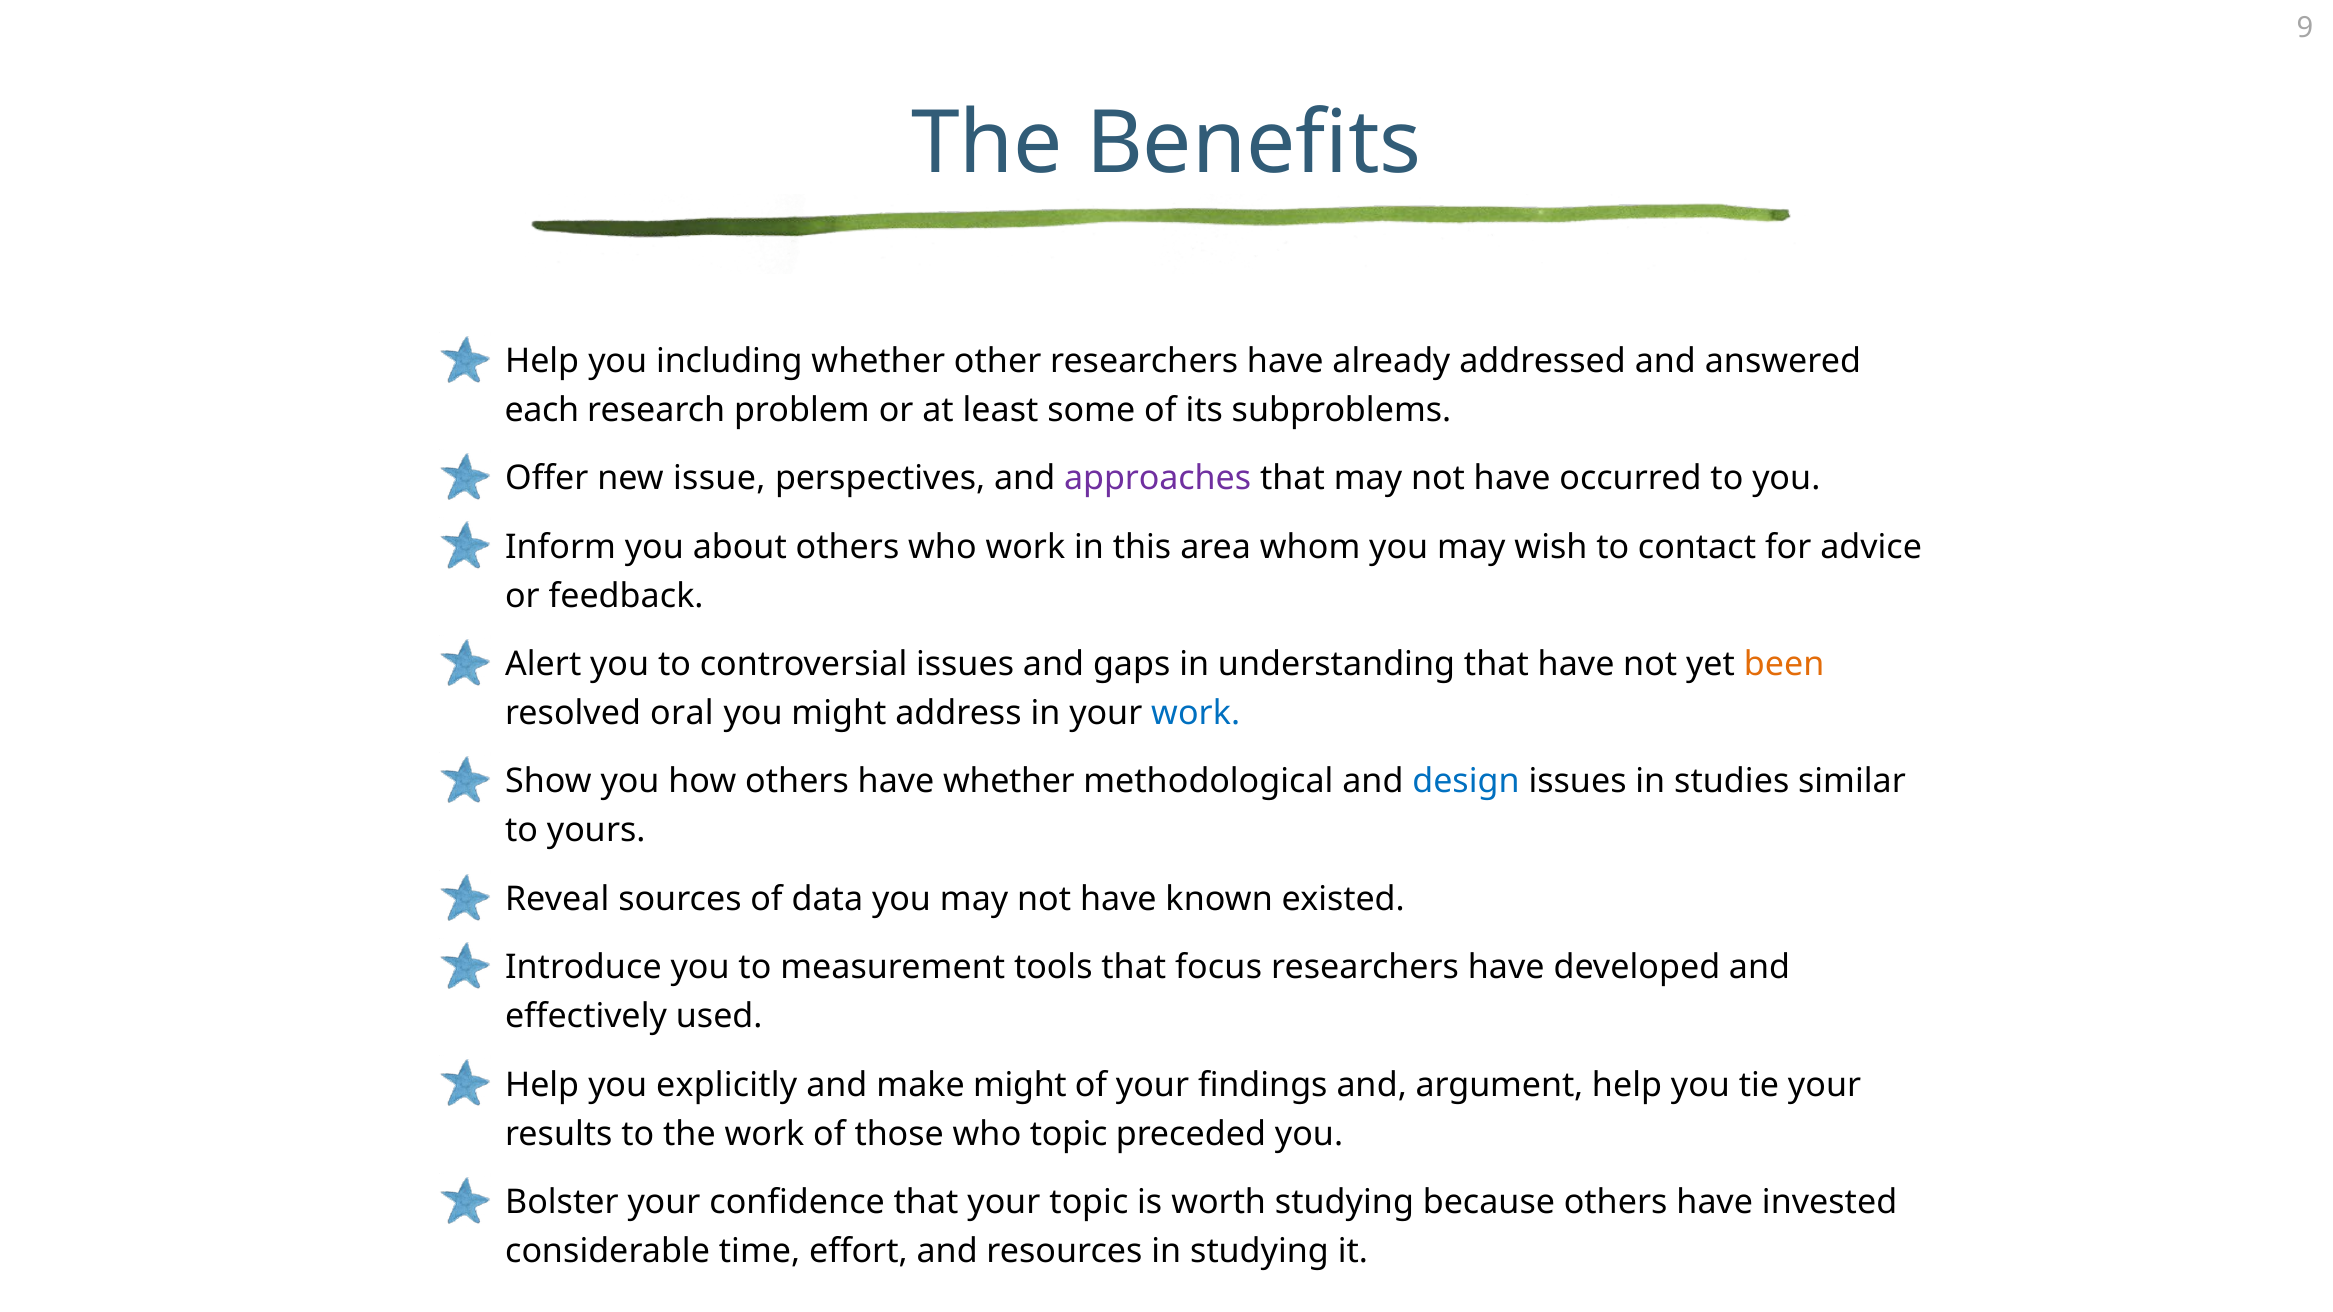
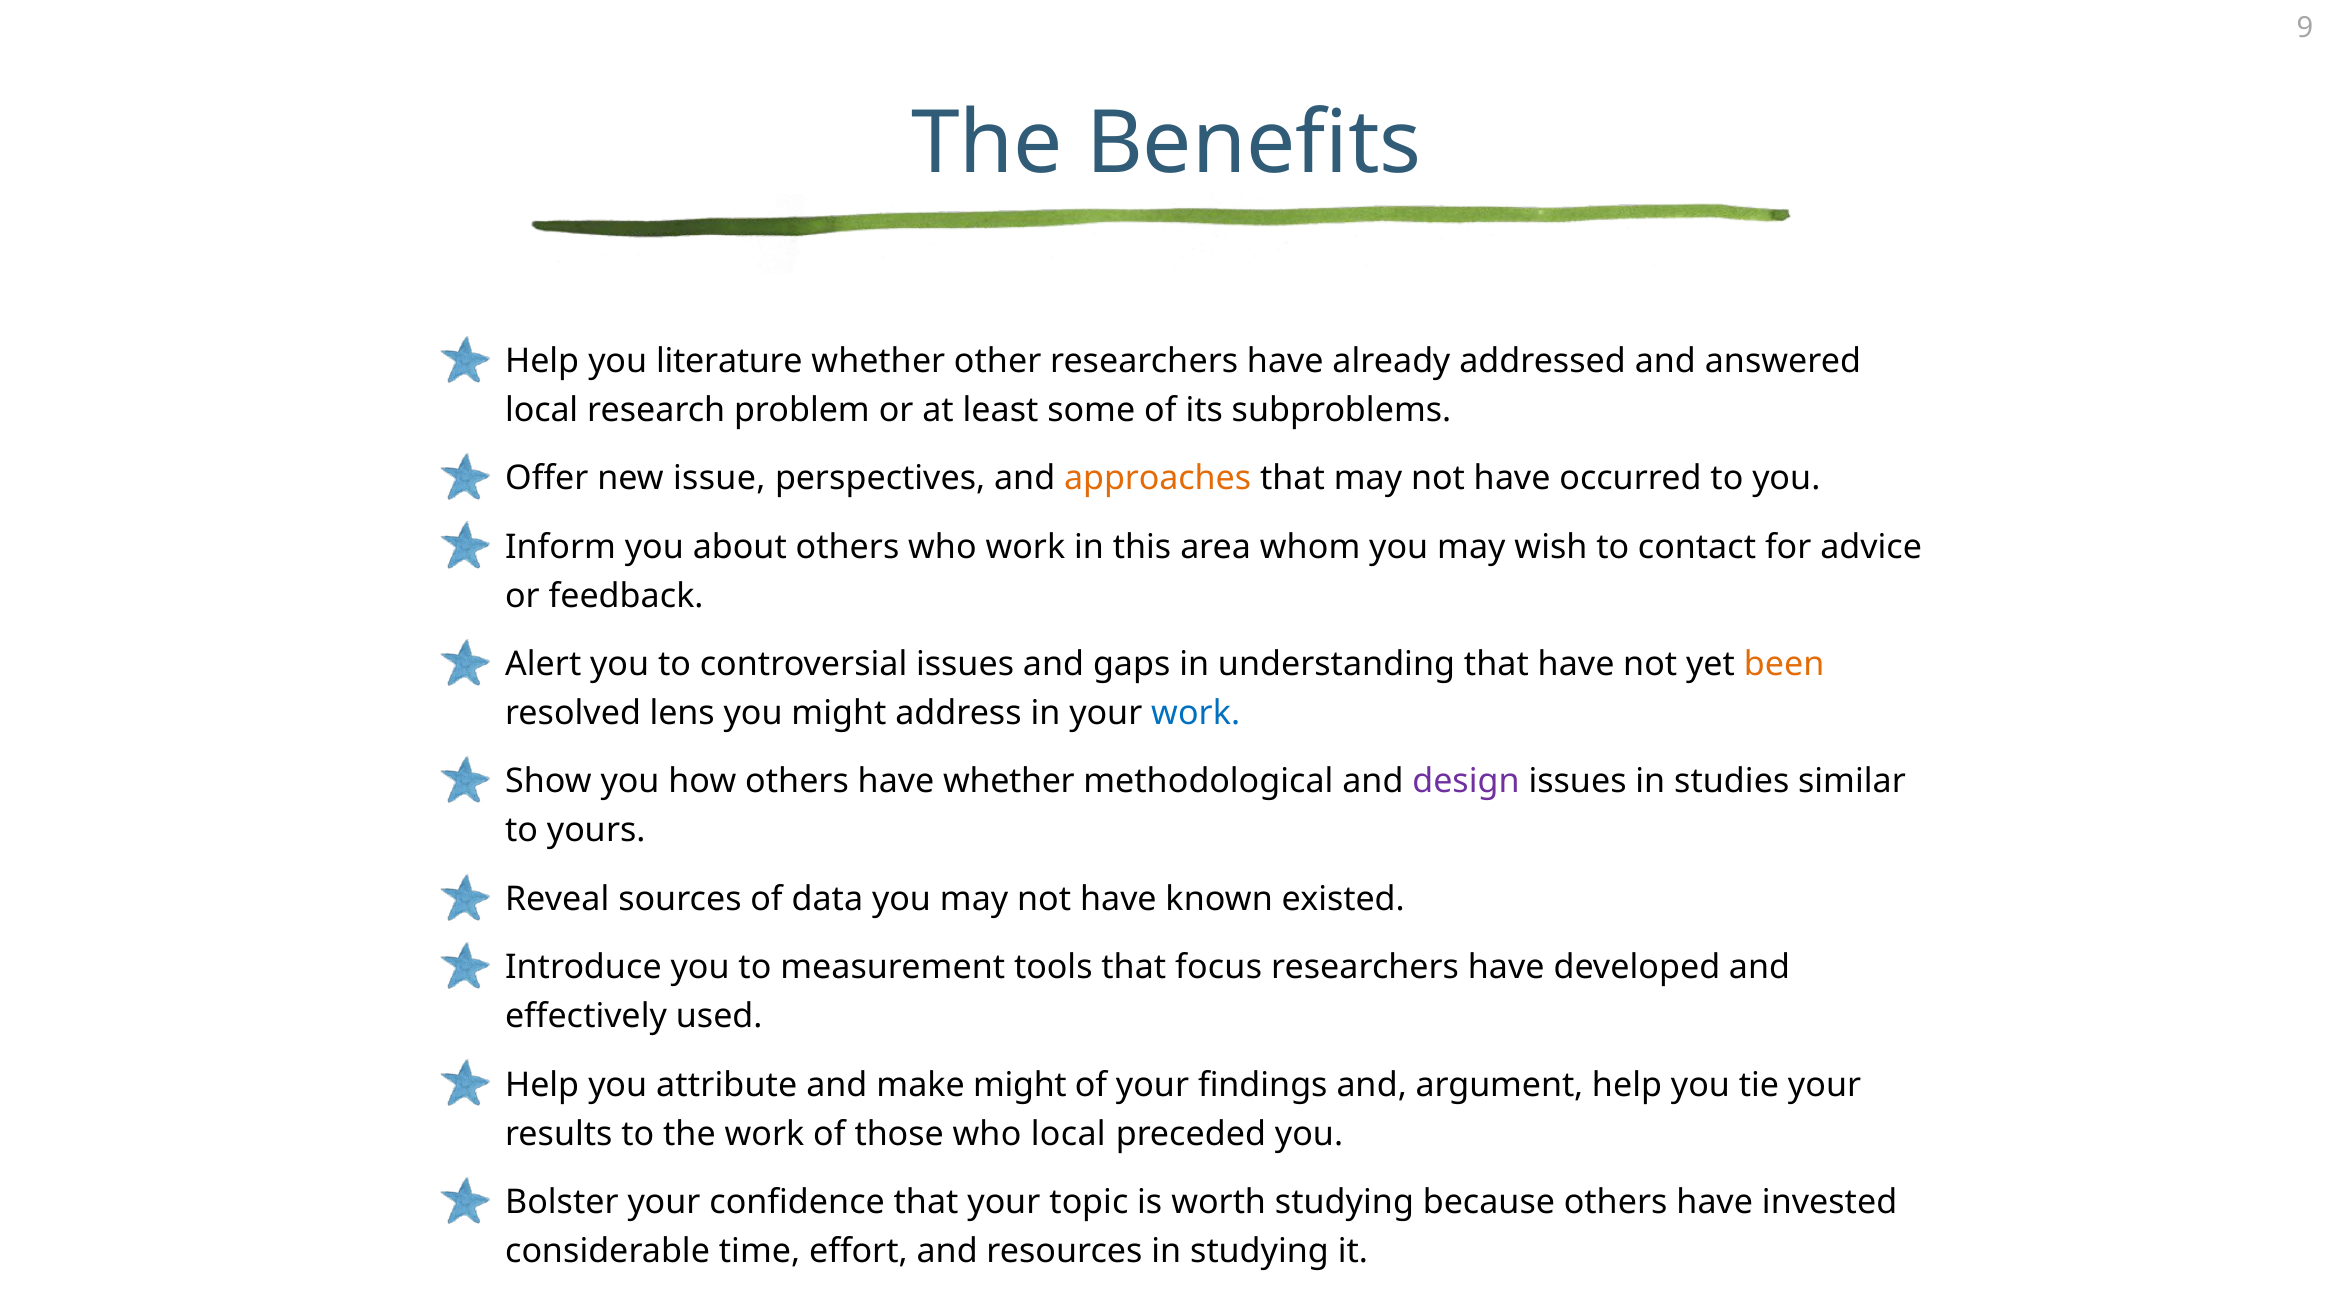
including: including -> literature (729, 361)
each: each -> local (542, 410)
approaches colour: purple -> orange (1158, 479)
oral: oral -> lens (682, 714)
design colour: blue -> purple (1466, 782)
explicitly: explicitly -> attribute (727, 1085)
who topic: topic -> local (1068, 1134)
